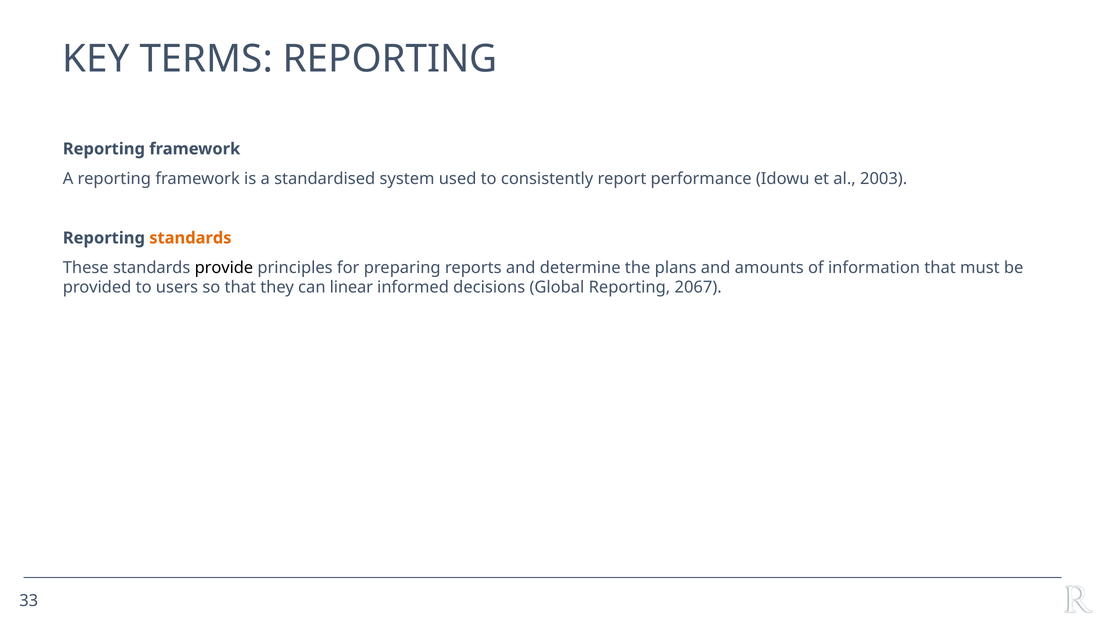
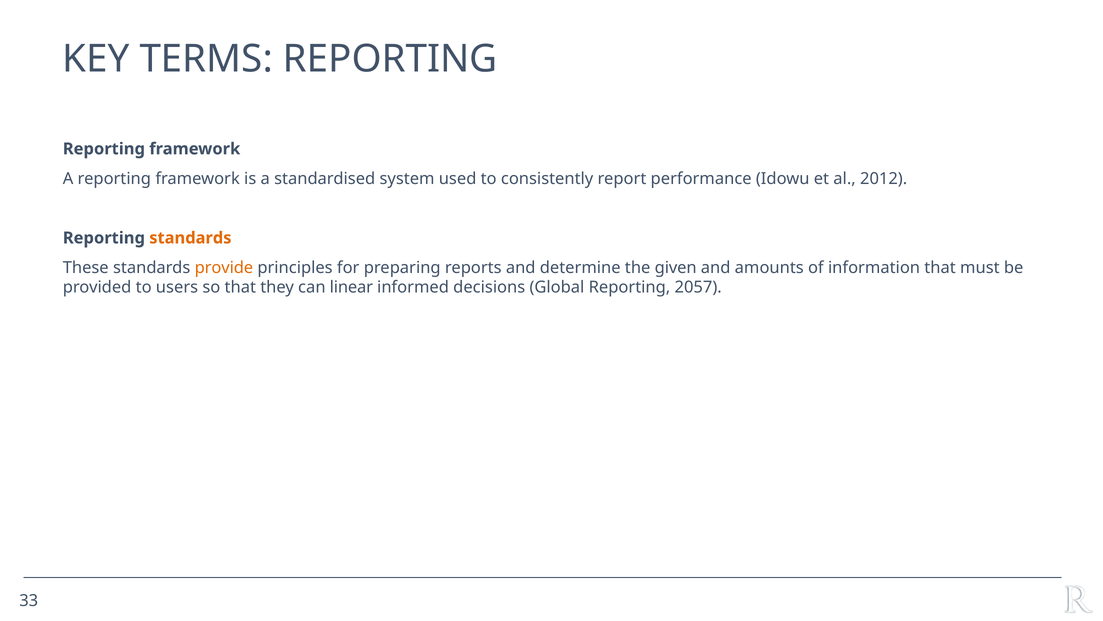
2003: 2003 -> 2012 (884, 178)
provide colour: black -> orange (224, 267)
plans: plans -> given (676, 267)
2067: 2067 -> 2057 (698, 287)
